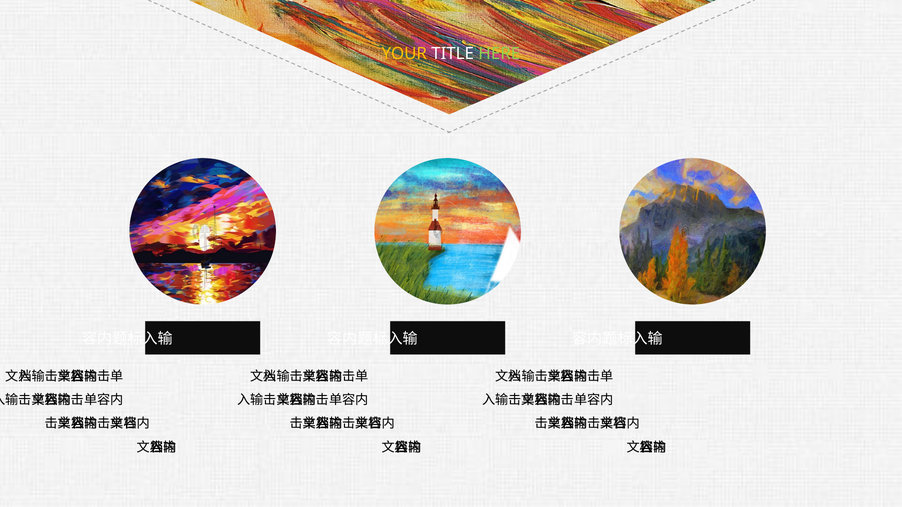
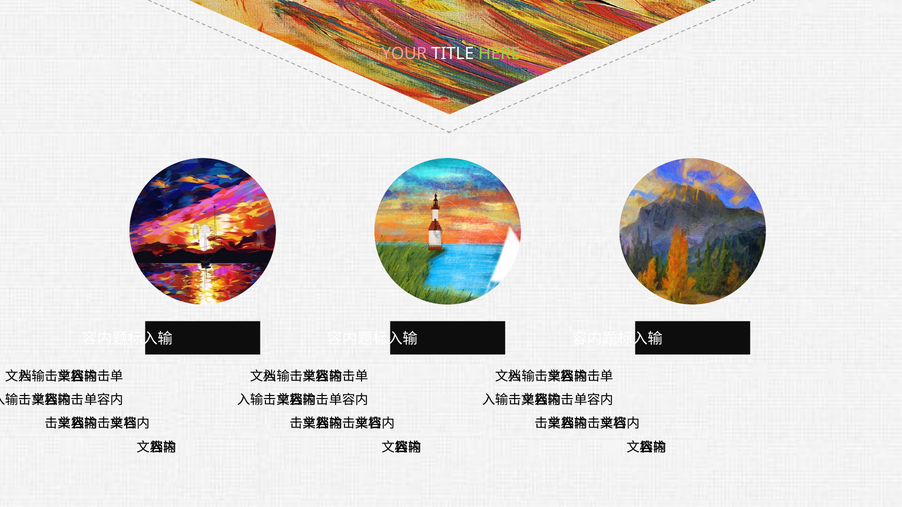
YOUR colour: yellow -> pink (404, 54)
